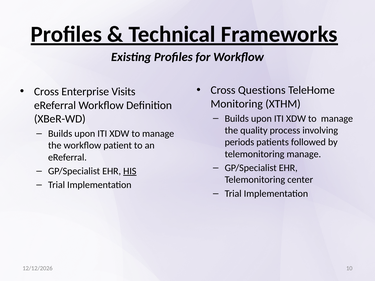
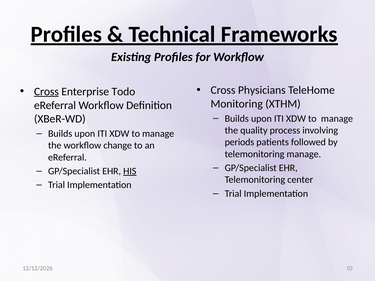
Questions: Questions -> Physicians (262, 90)
Cross underline: none -> present (46, 92)
Visits: Visits -> Todo (123, 92)
patient: patient -> change (118, 146)
